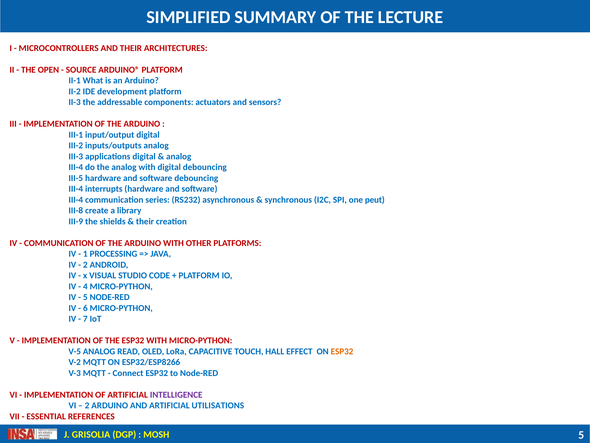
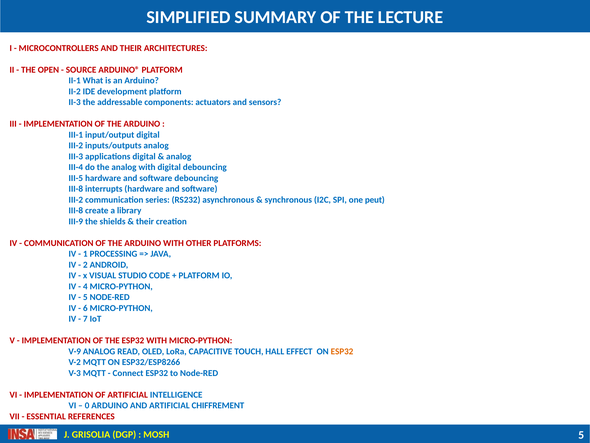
III-4: III-4 -> III-8 (76, 189)
III-4: III-4 -> III-2 (76, 200)
V-5: V-5 -> V-9 (75, 351)
INTELLIGENCE colour: purple -> blue (176, 394)
2: 2 -> 0 (87, 405)
UTILISATIONS: UTILISATIONS -> CHIFFREMENT (218, 405)
